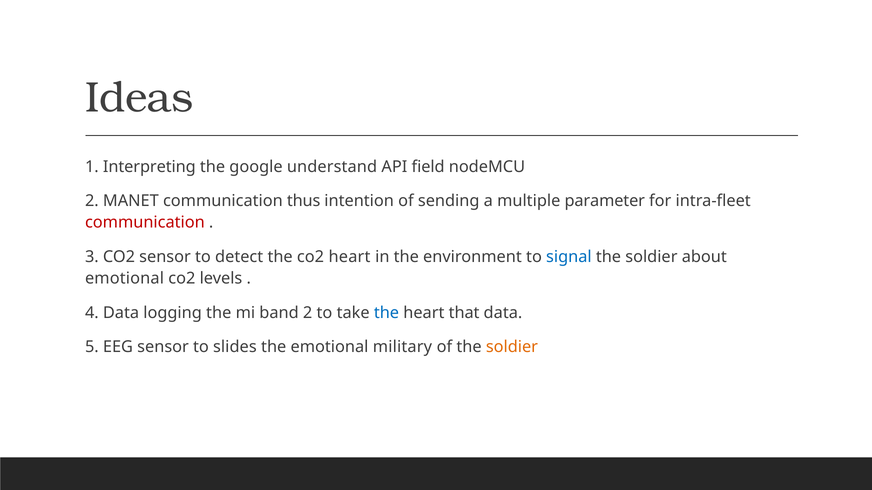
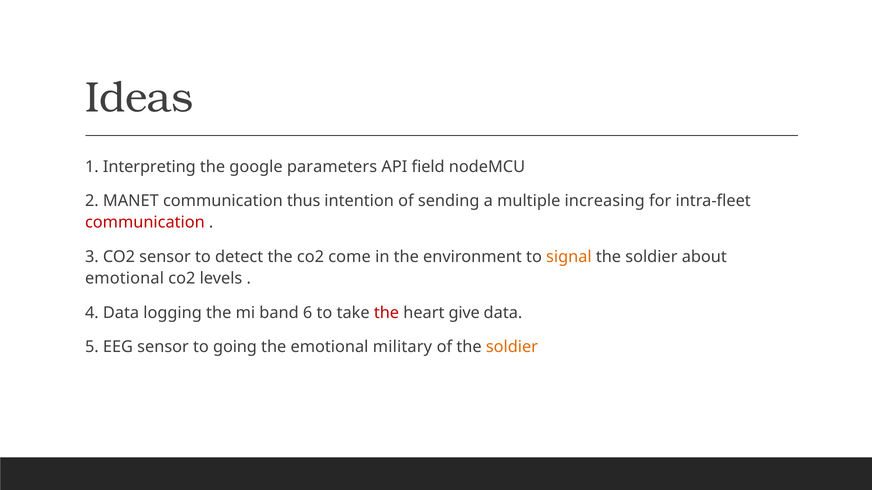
understand: understand -> parameters (332, 167)
parameter: parameter -> increasing (605, 201)
co2 heart: heart -> come (350, 257)
signal colour: blue -> orange (569, 257)
band 2: 2 -> 6 (308, 313)
the colour: blue -> red (386, 313)
that: that -> give (464, 313)
slides: slides -> going (235, 347)
